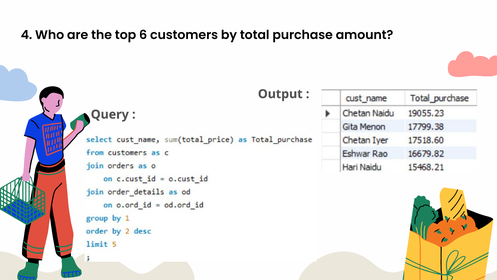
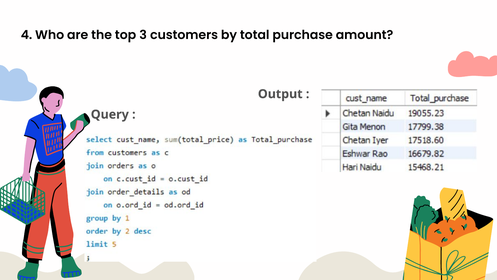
6: 6 -> 3 (143, 35)
